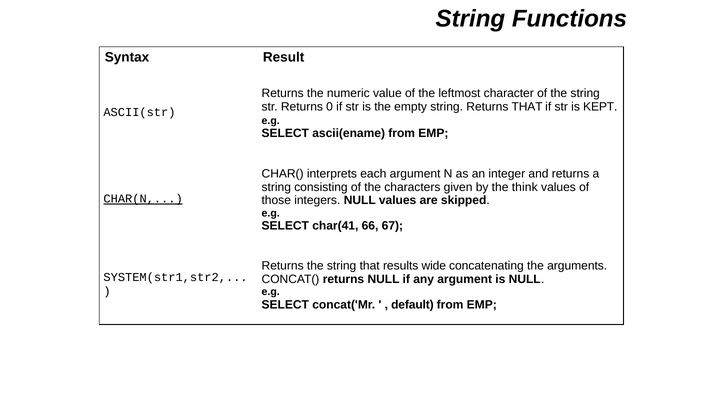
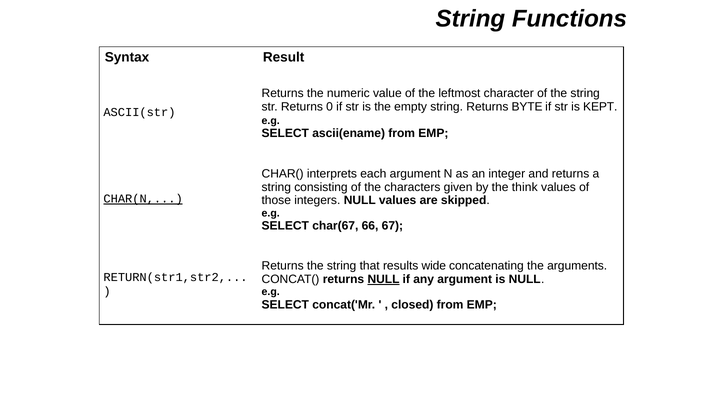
Returns THAT: THAT -> BYTE (527, 107)
char(41: char(41 -> char(67 (335, 226)
SYSTEM(str1,str2: SYSTEM(str1,str2 -> RETURN(str1,str2 (176, 277)
NULL underline: none -> present (384, 279)
default: default -> closed (412, 304)
